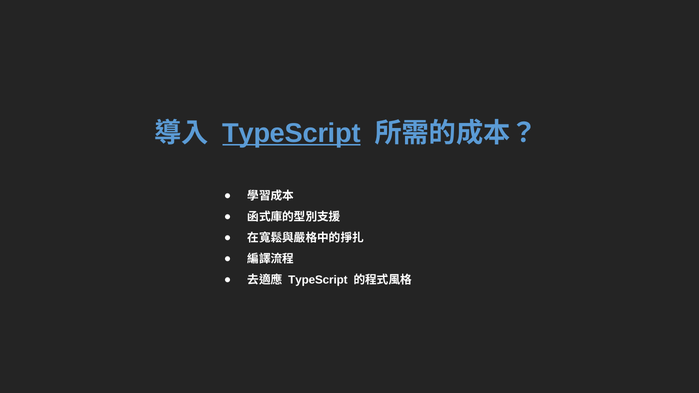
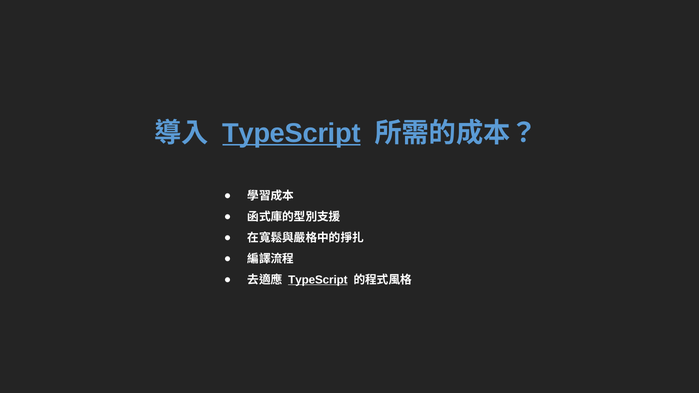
TypeScript underline: none -> present (318, 280)
